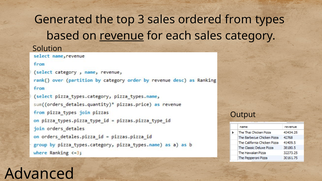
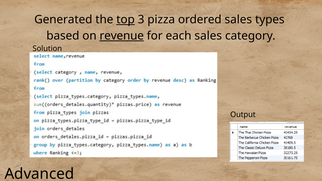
top underline: none -> present (126, 20)
3 sales: sales -> pizza (161, 20)
ordered from: from -> sales (238, 20)
